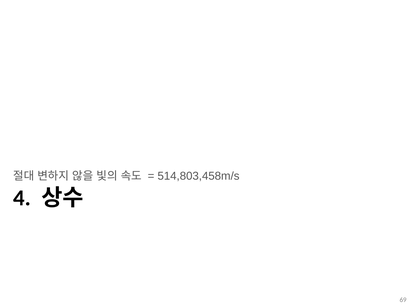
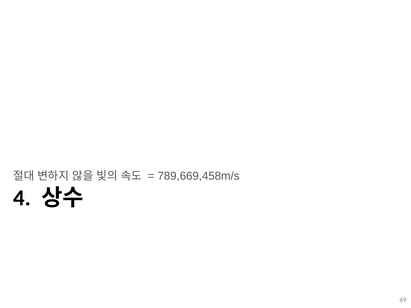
514,803,458m/s: 514,803,458m/s -> 789,669,458m/s (198, 176)
